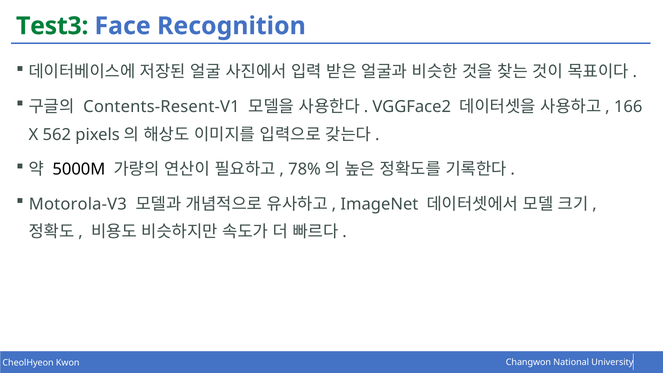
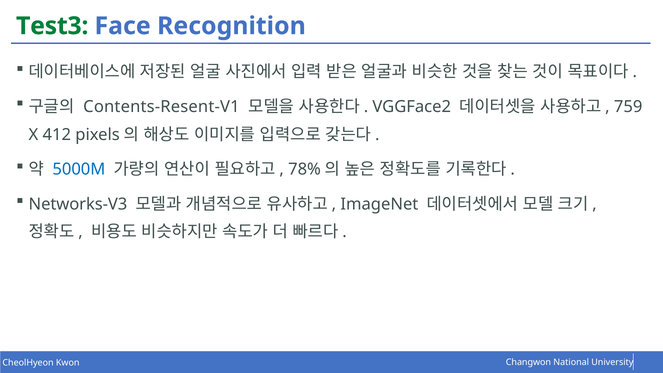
166: 166 -> 759 (628, 107)
562: 562 -> 412 (57, 135)
5000M colour: black -> blue (79, 169)
Motorola-V3: Motorola-V3 -> Networks-V3 (78, 204)
